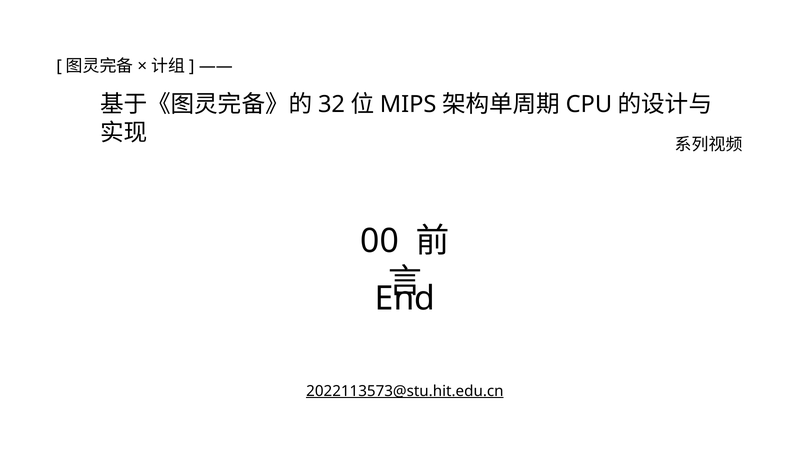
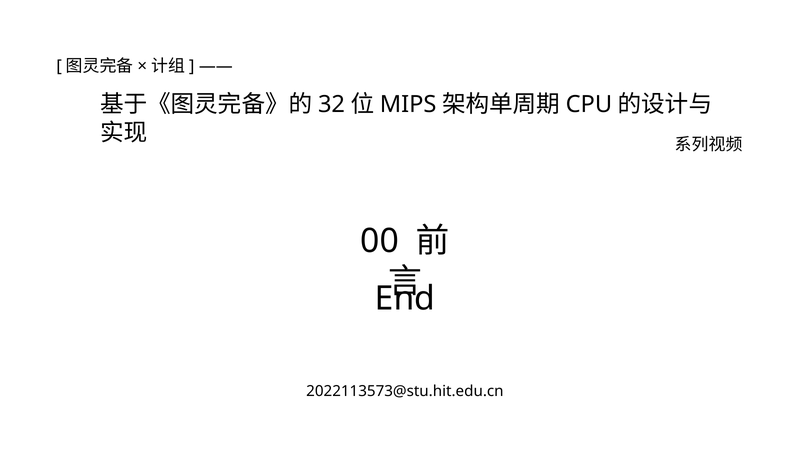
2022113573@stu.hit.edu.cn underline: present -> none (405, 391)
